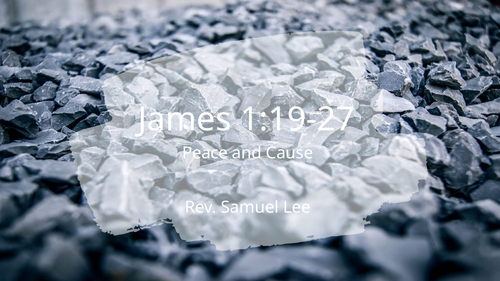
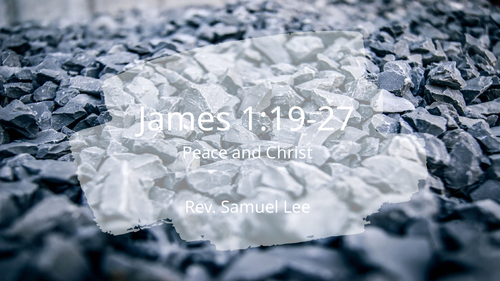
Cause: Cause -> Christ (289, 153)
